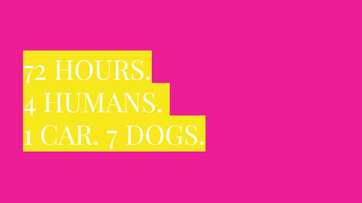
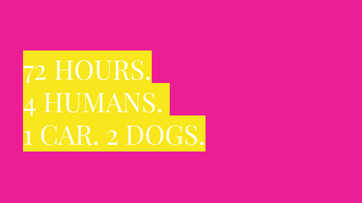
7: 7 -> 2 (112, 136)
